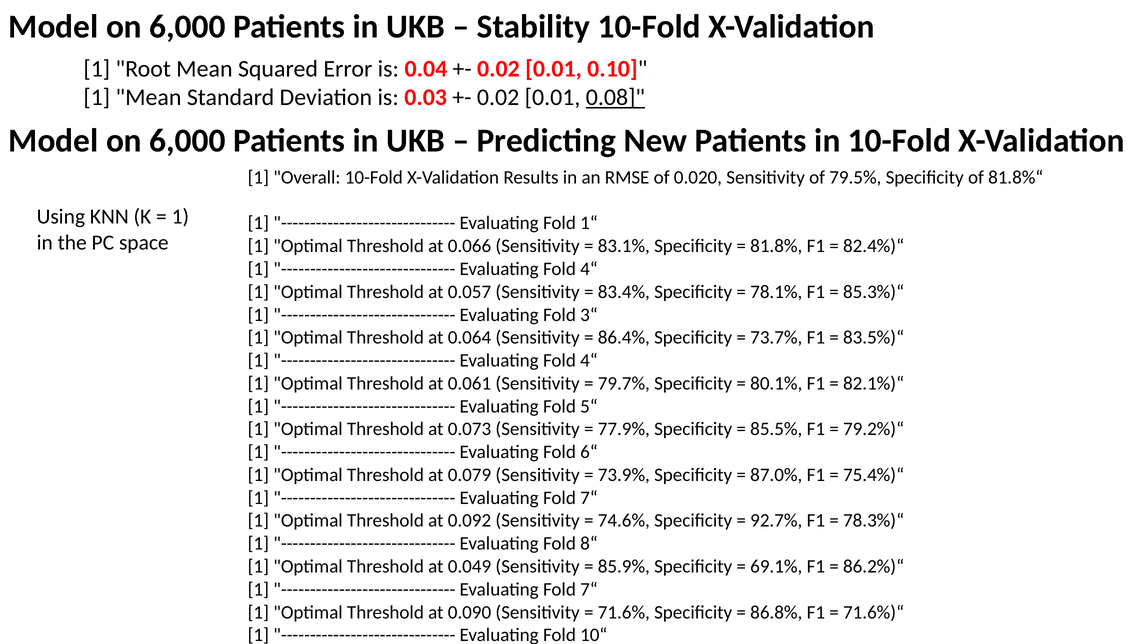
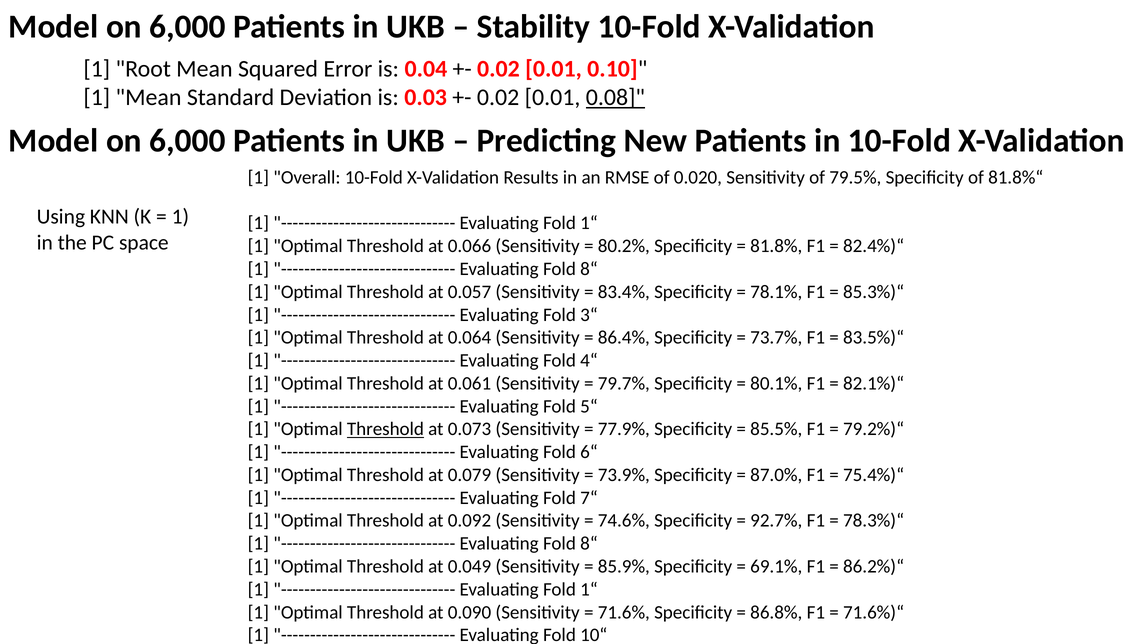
83.1%: 83.1% -> 80.2% (624, 246)
4“: 4“ -> 8“ (589, 269)
Threshold underline: none -> present (385, 430)
7“: 7“ -> 1“ (589, 590)
